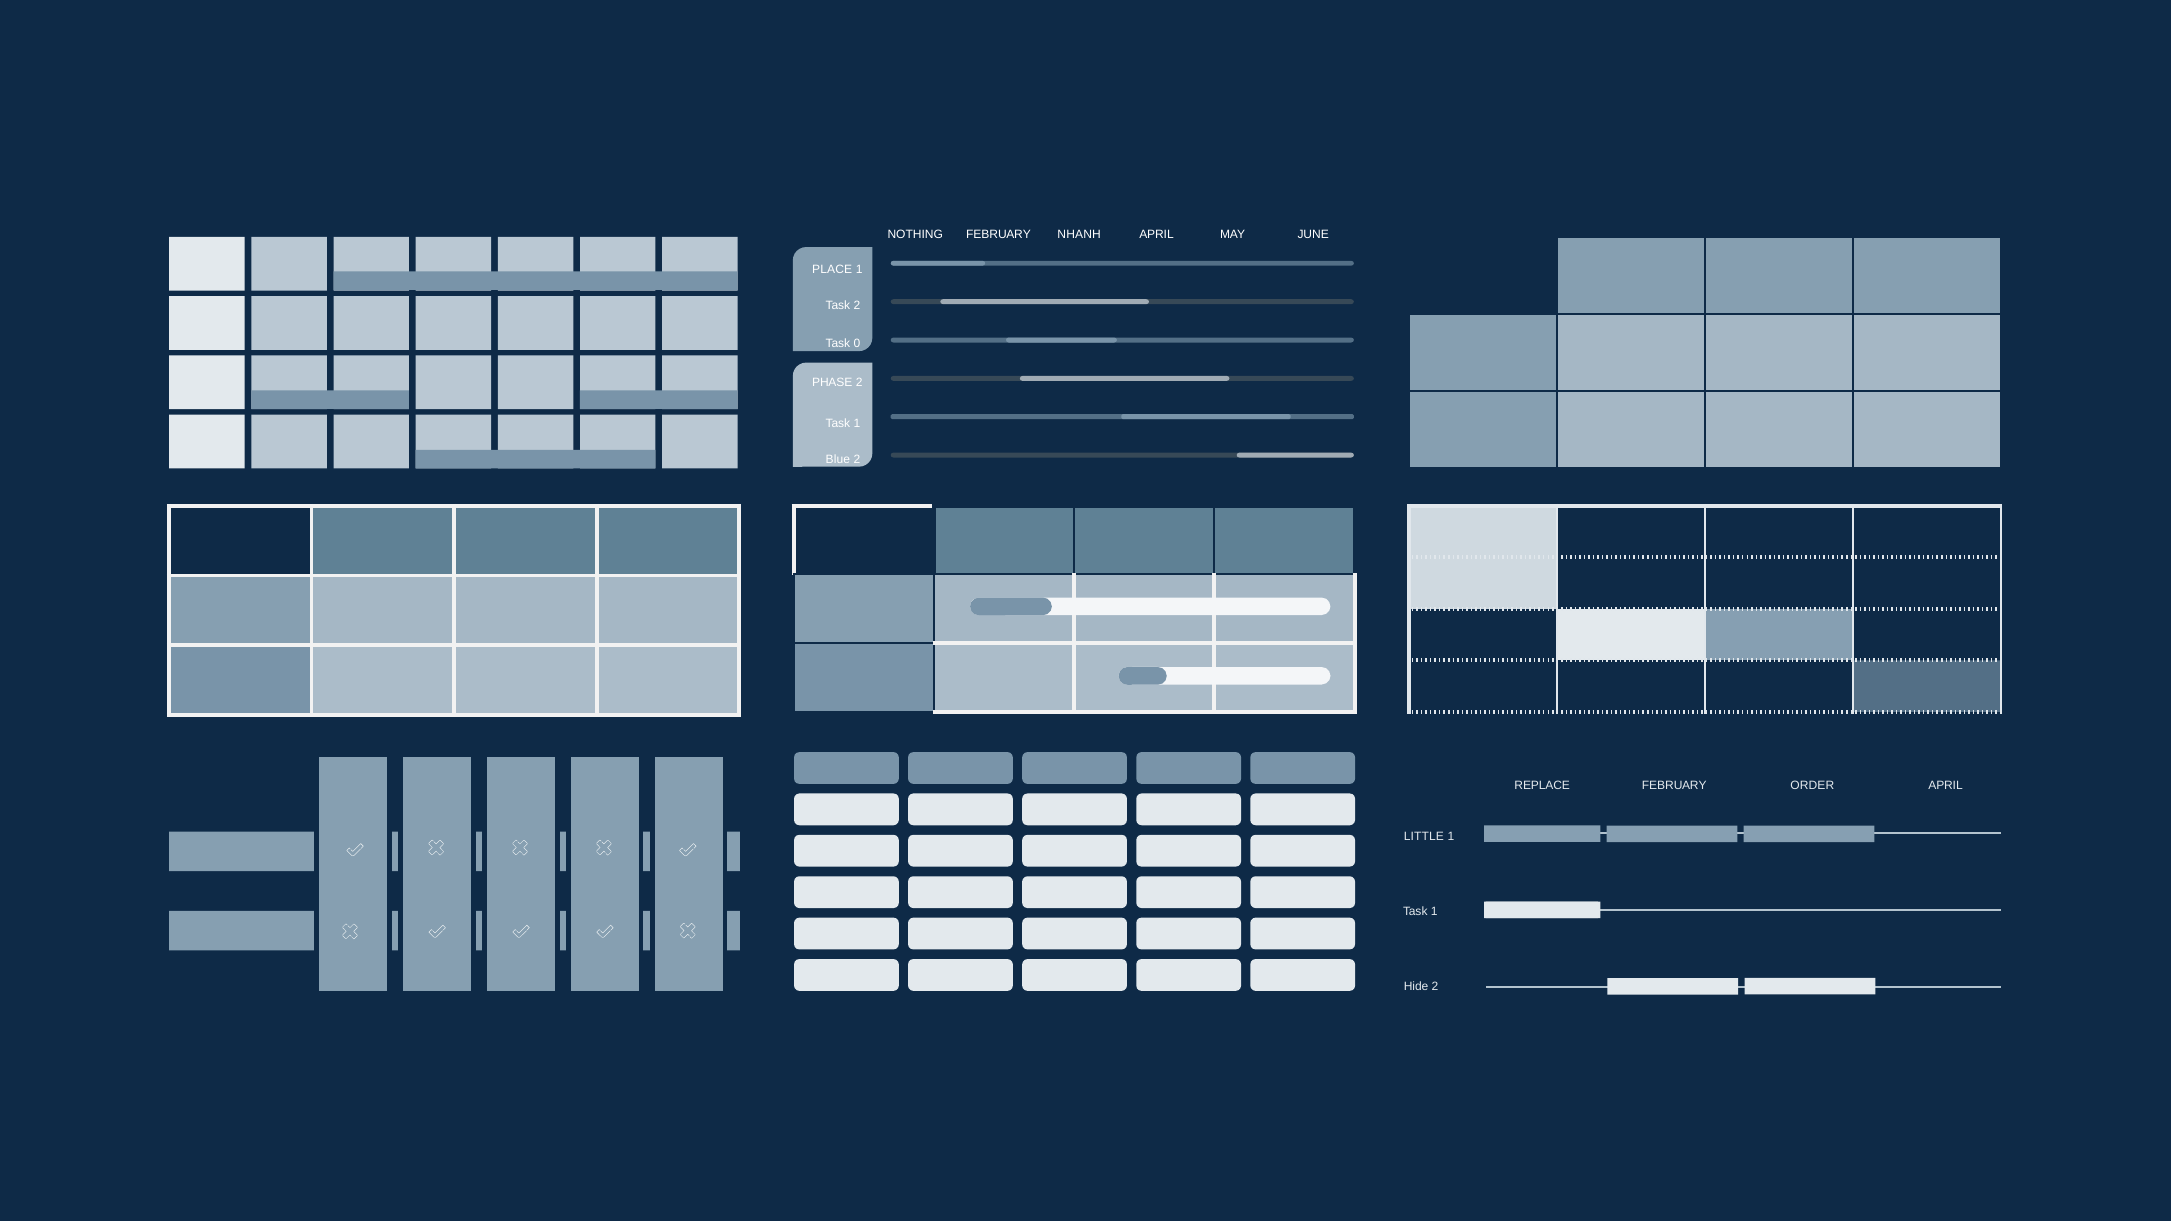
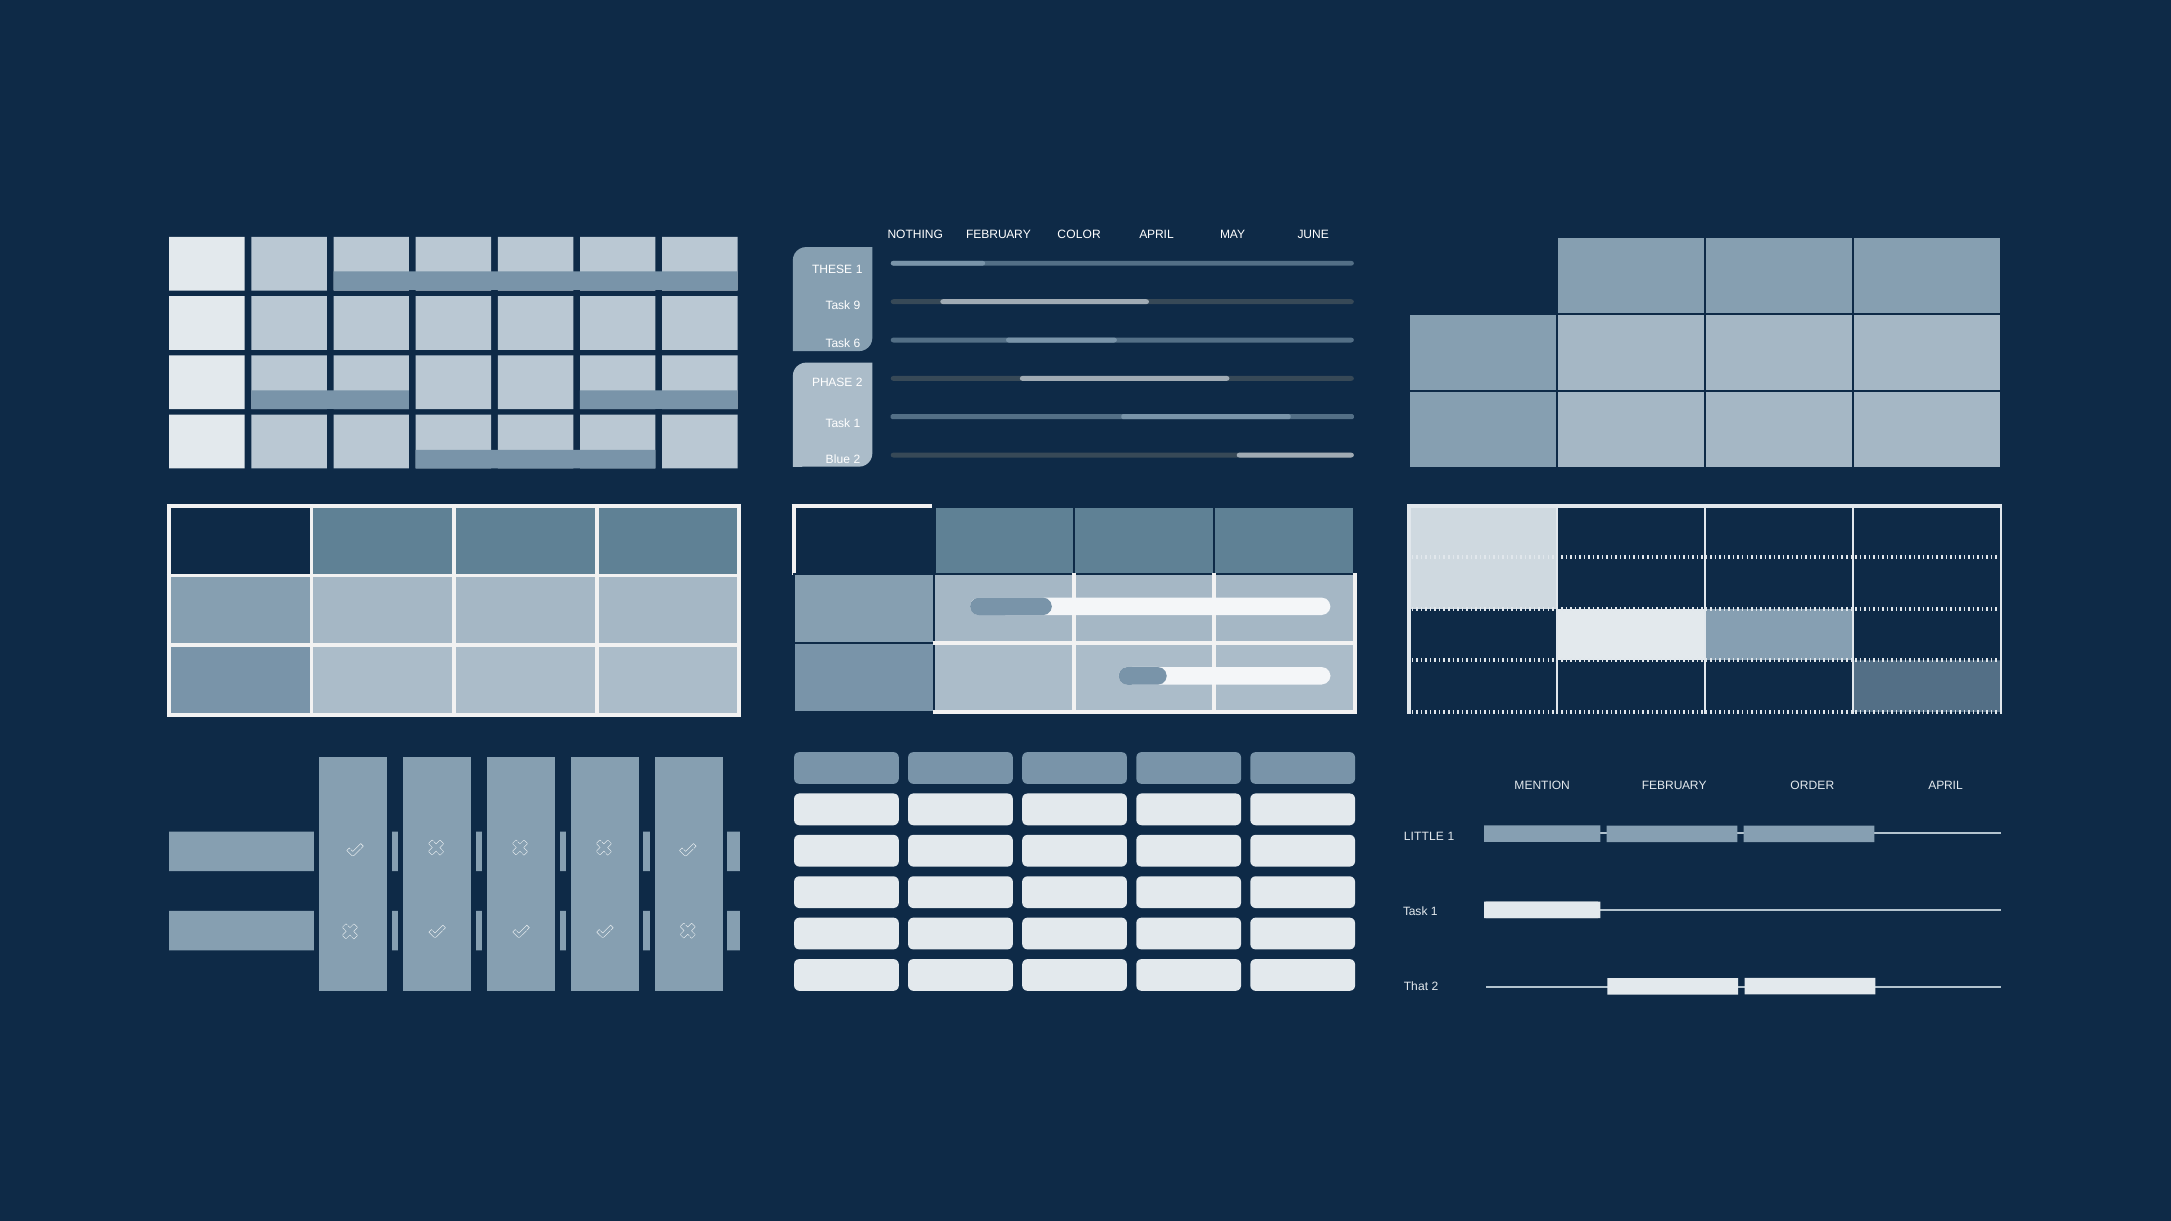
NHANH: NHANH -> COLOR (1079, 234)
PLACE: PLACE -> THESE (832, 269)
Task 2: 2 -> 9 (857, 306)
0: 0 -> 6 (857, 344)
REPLACE: REPLACE -> MENTION (1542, 786)
Hide: Hide -> That (1416, 987)
